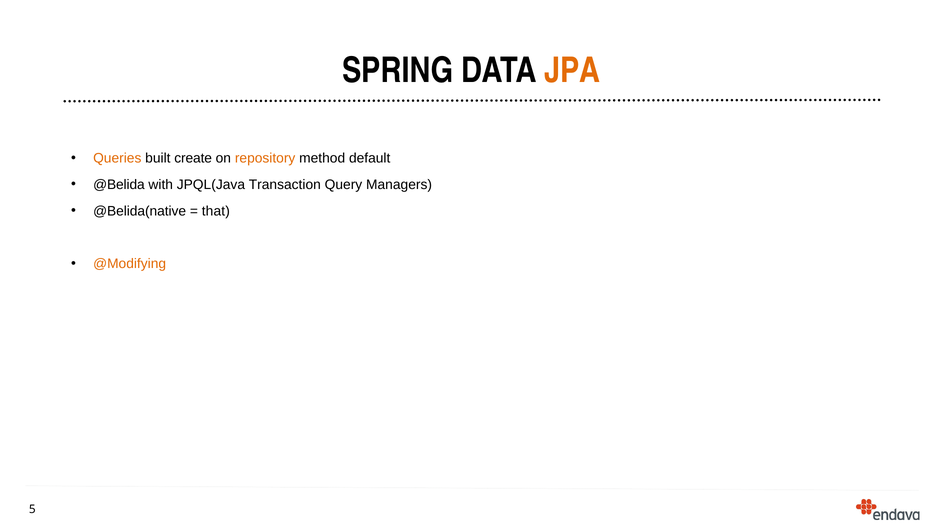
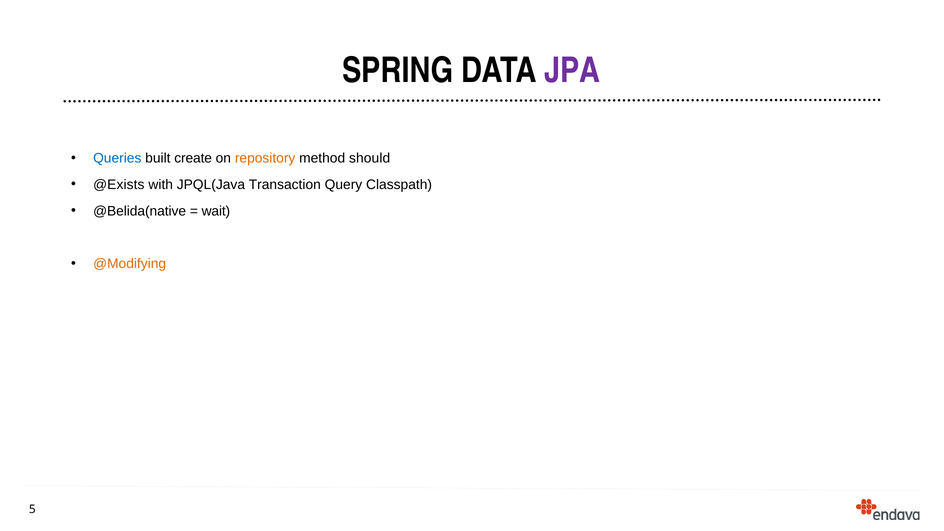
JPA colour: orange -> purple (572, 71)
Queries colour: orange -> blue (117, 158)
default: default -> should (370, 158)
@Belida: @Belida -> @Exists (119, 185)
Managers: Managers -> Classpath (399, 185)
that: that -> wait (216, 211)
